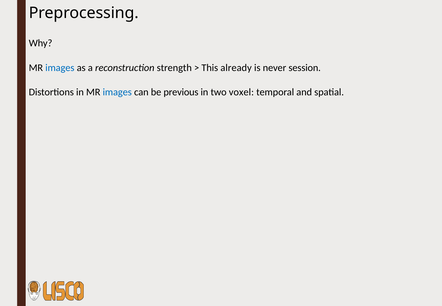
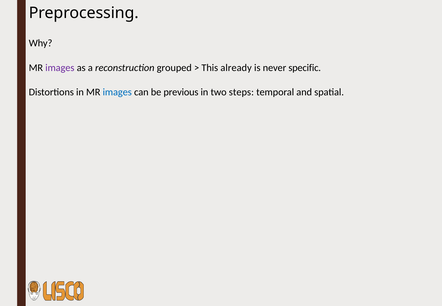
images colour: blue -> purple (60, 68)
strength: strength -> grouped (174, 68)
session: session -> specific (305, 68)
voxel: voxel -> steps (241, 92)
